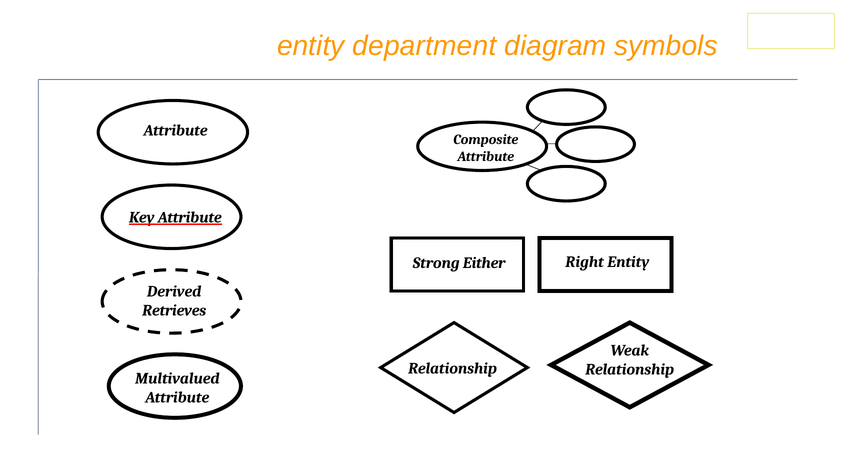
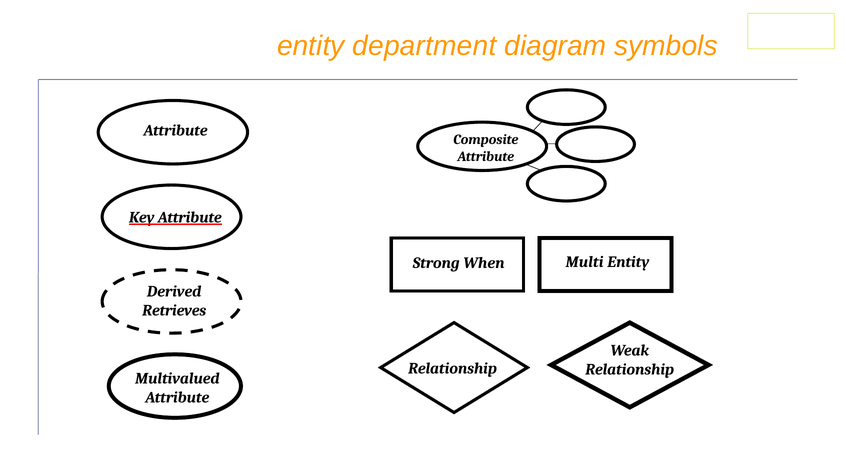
Right: Right -> Multi (584, 262)
Either: Either -> When (484, 263)
